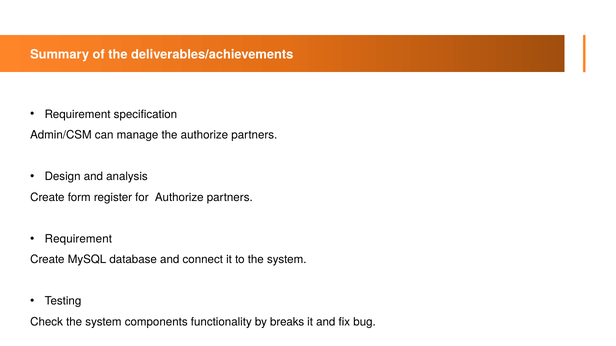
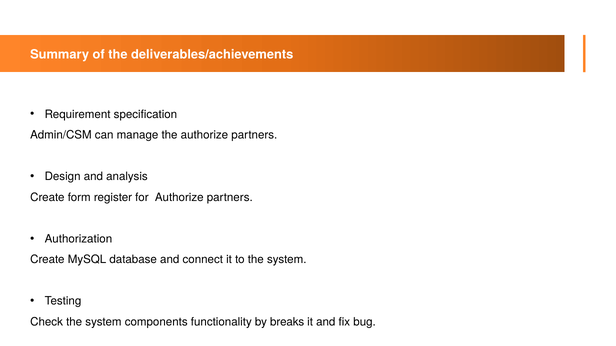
Requirement: Requirement -> Authorization (78, 239)
